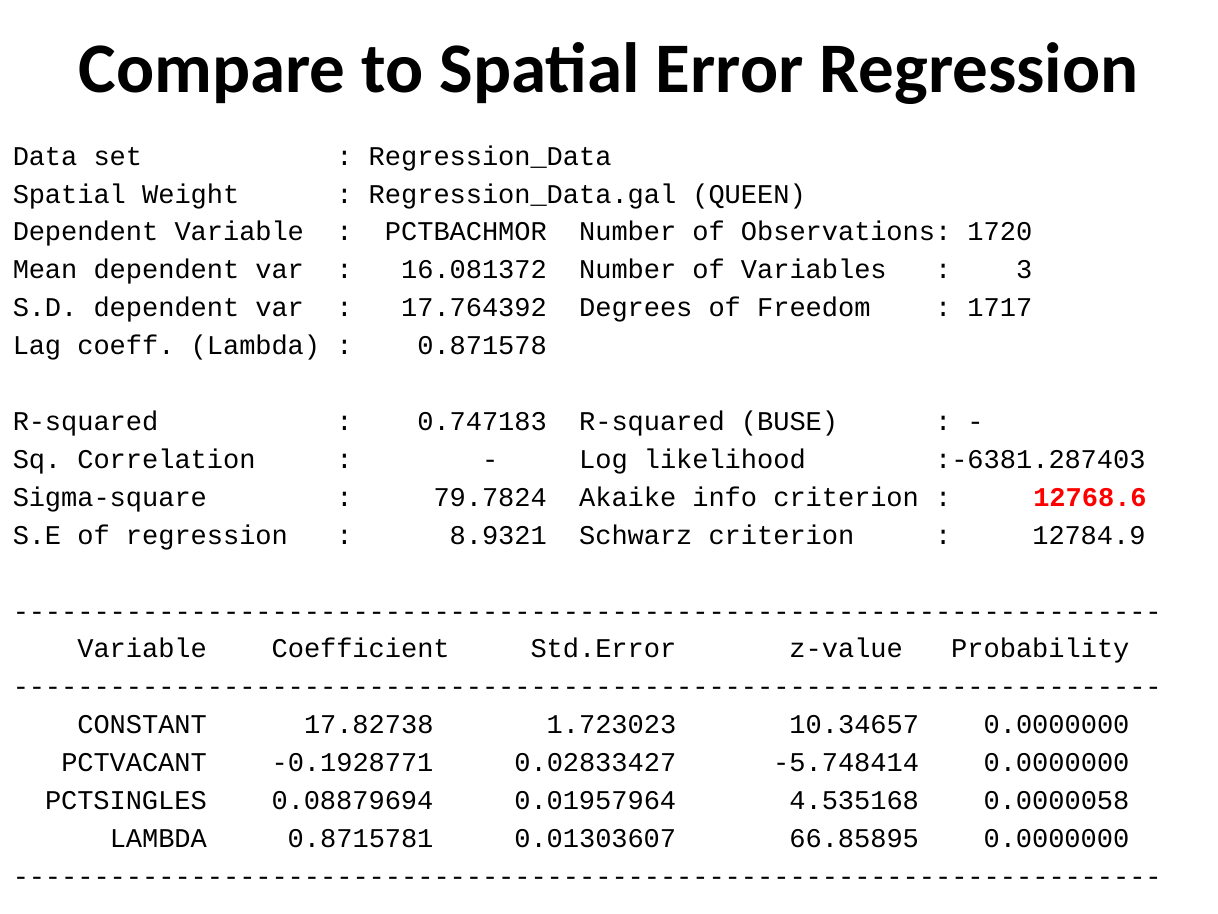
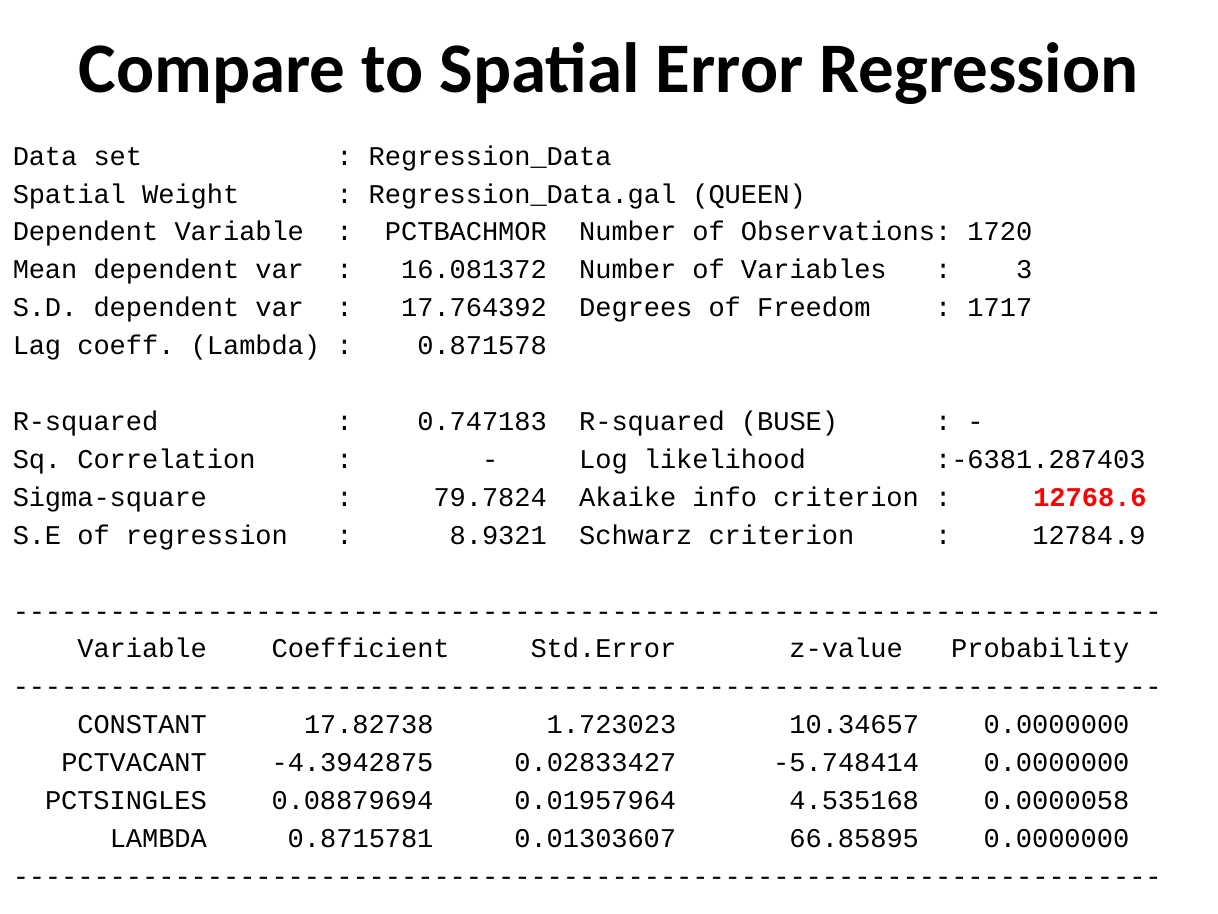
-0.1928771: -0.1928771 -> -4.3942875 (353, 762)
